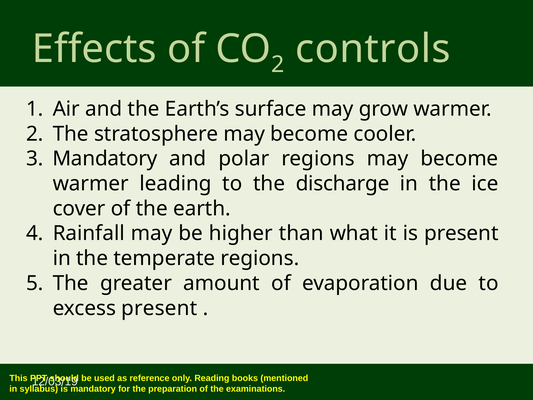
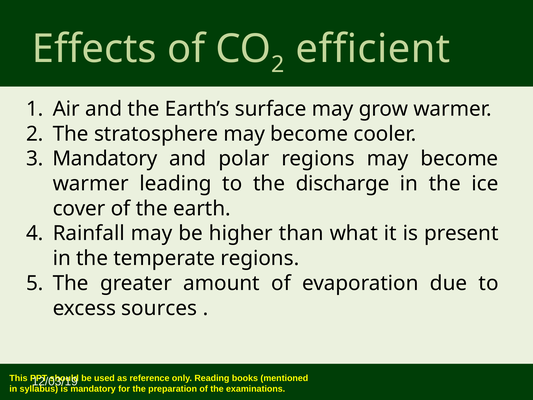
controls: controls -> efficient (373, 49)
excess present: present -> sources (159, 308)
